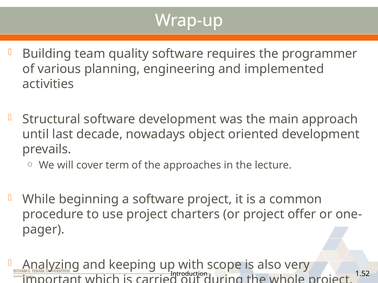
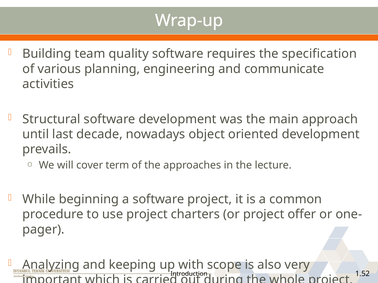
programmer: programmer -> specification (319, 54)
implemented: implemented -> communicate (284, 69)
